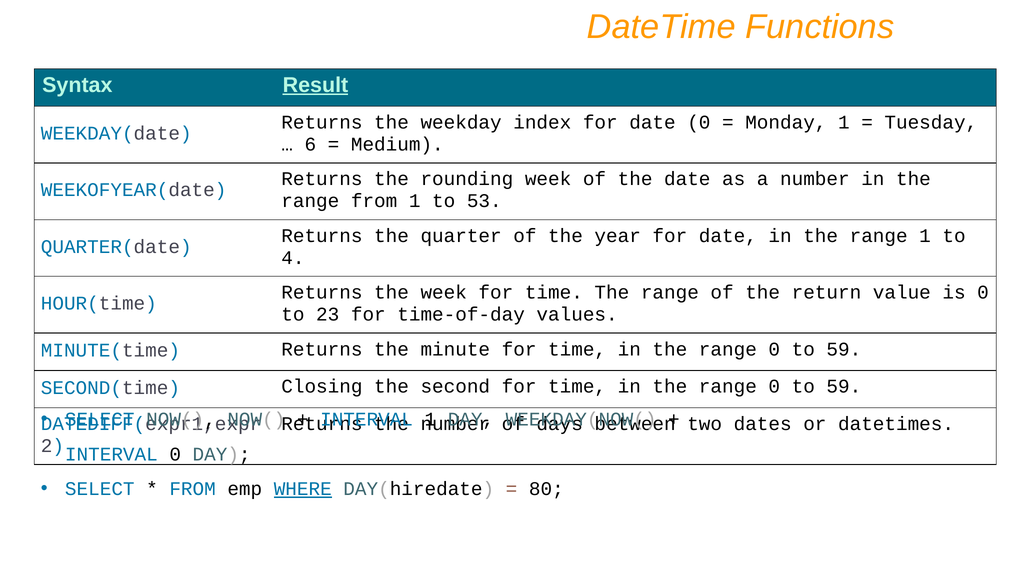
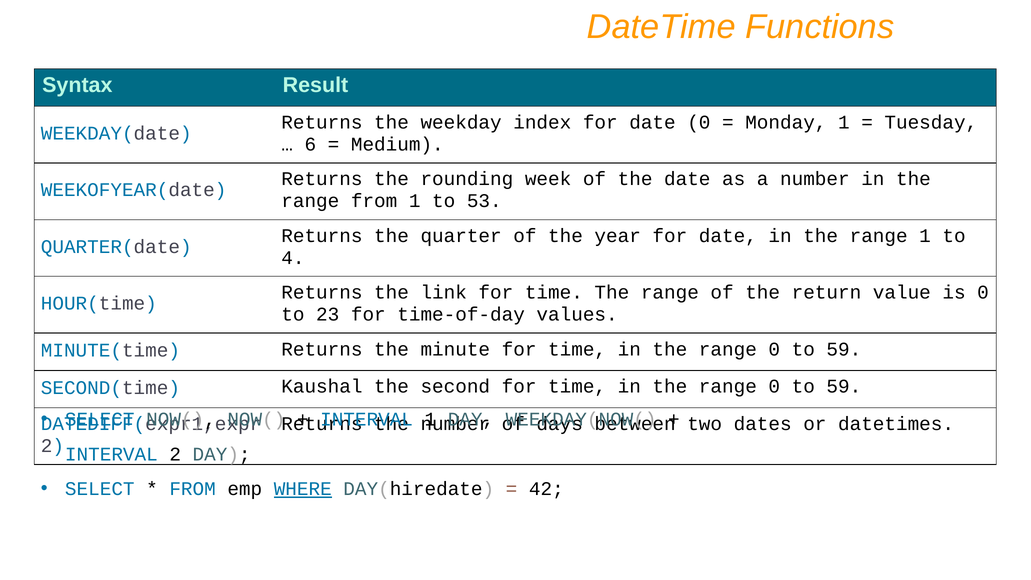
Result underline: present -> none (315, 85)
the week: week -> link (444, 292)
Closing: Closing -> Kaushal (322, 387)
INTERVAL 0: 0 -> 2 (175, 454)
80: 80 -> 42 (546, 489)
